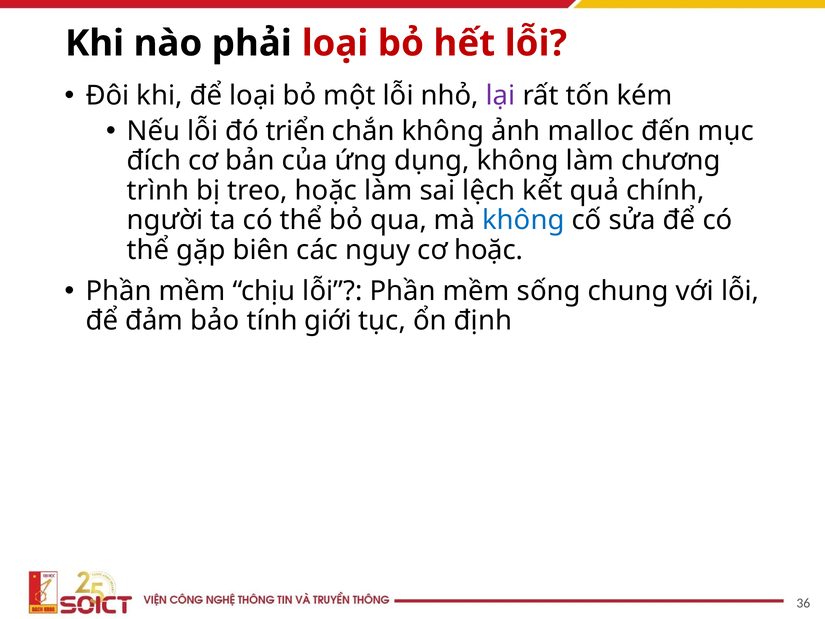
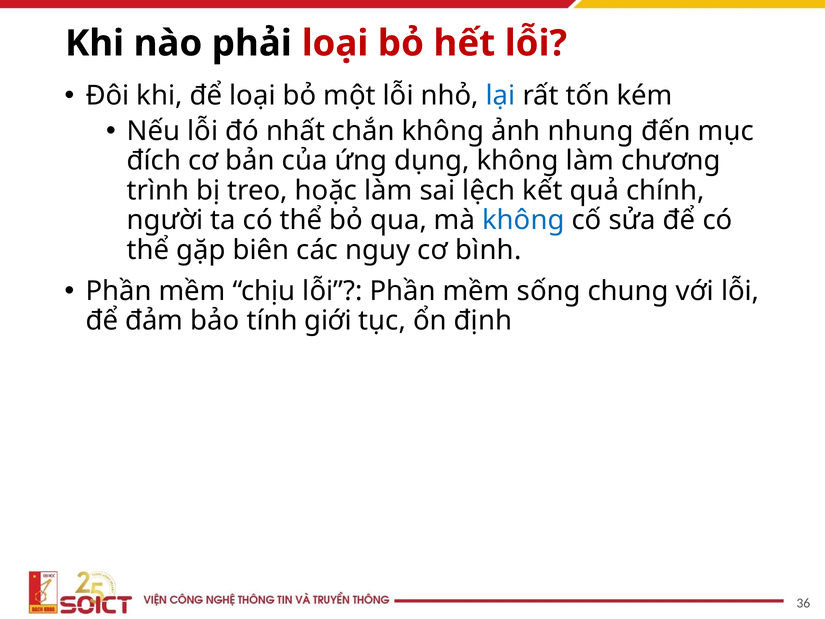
lại colour: purple -> blue (501, 96)
triển: triển -> nhất (296, 131)
malloc: malloc -> nhung (591, 131)
cơ hoặc: hoặc -> bình (488, 250)
